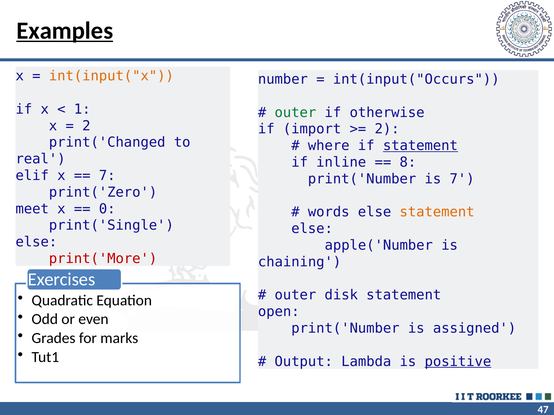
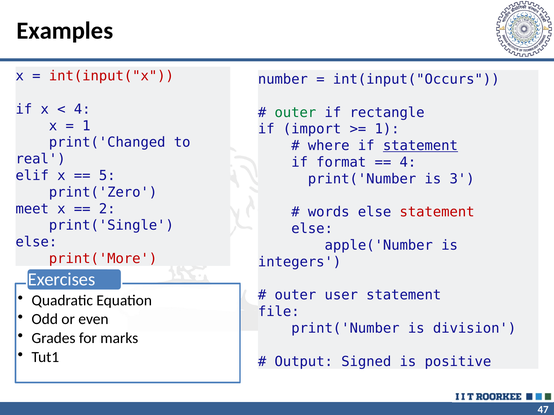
Examples underline: present -> none (65, 31)
int(input("x colour: orange -> red (111, 76)
1: 1 -> 4 (82, 109)
otherwise: otherwise -> rectangle (387, 113)
2: 2 -> 1 (86, 126)
2: 2 -> 1 (387, 129)
inline: inline -> format (341, 162)
8: 8 -> 4 (408, 162)
7: 7 -> 5 (107, 176)
is 7: 7 -> 3 (462, 179)
0: 0 -> 2 (107, 209)
statement colour: orange -> red (437, 212)
chaining: chaining -> integers (300, 262)
disk: disk -> user (341, 295)
open: open -> file (279, 312)
assigned: assigned -> division (475, 329)
Lambda: Lambda -> Signed (366, 362)
positive underline: present -> none (458, 362)
